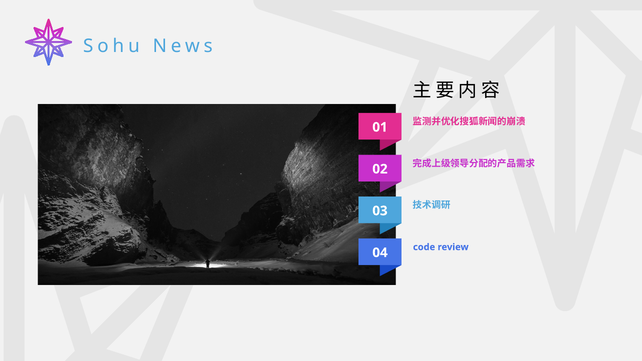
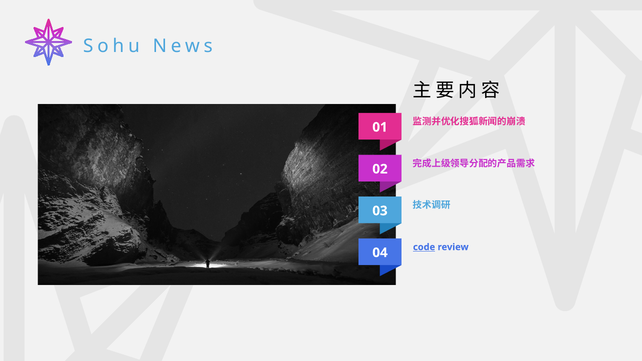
code underline: none -> present (424, 247)
